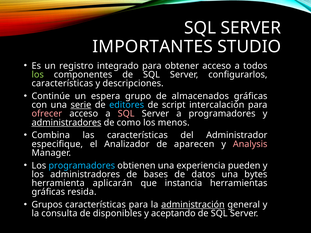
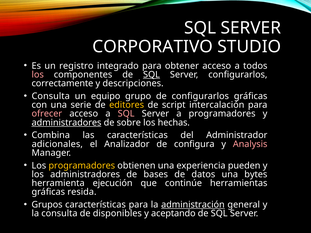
IMPORTANTES: IMPORTANTES -> CORPORATIVO (153, 47)
los colour: light green -> pink (38, 75)
SQL underline: none -> present (152, 75)
características: características -> correctamente (62, 84)
Continúe: Continúe -> Consulta (51, 96)
espera: espera -> equipo (106, 96)
de almacenados: almacenados -> configurarlos (200, 96)
serie underline: present -> none (81, 105)
editores colour: light blue -> yellow (127, 105)
como: como -> sobre (129, 123)
menos: menos -> hechas (174, 123)
especifique: especifique -> adicionales (57, 144)
aparecen: aparecen -> configura (194, 144)
programadores colour: light blue -> yellow (82, 166)
aplicarán: aplicarán -> ejecución (113, 183)
instancia: instancia -> continúe (183, 183)
